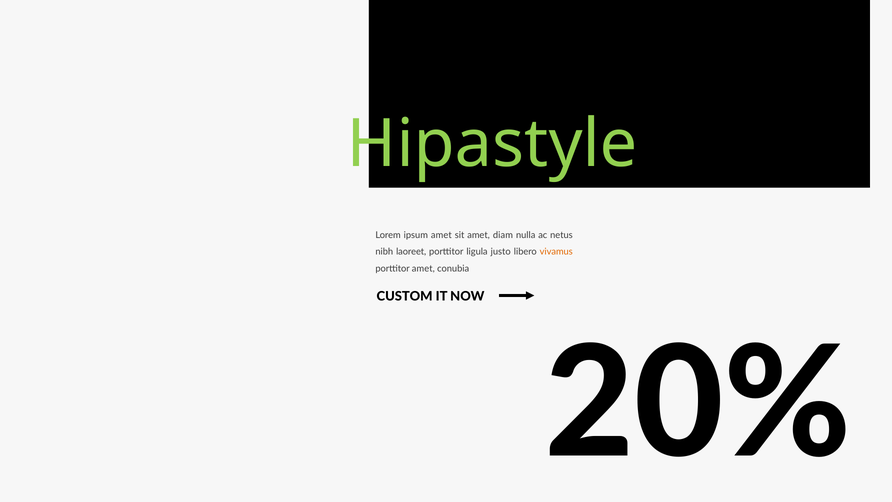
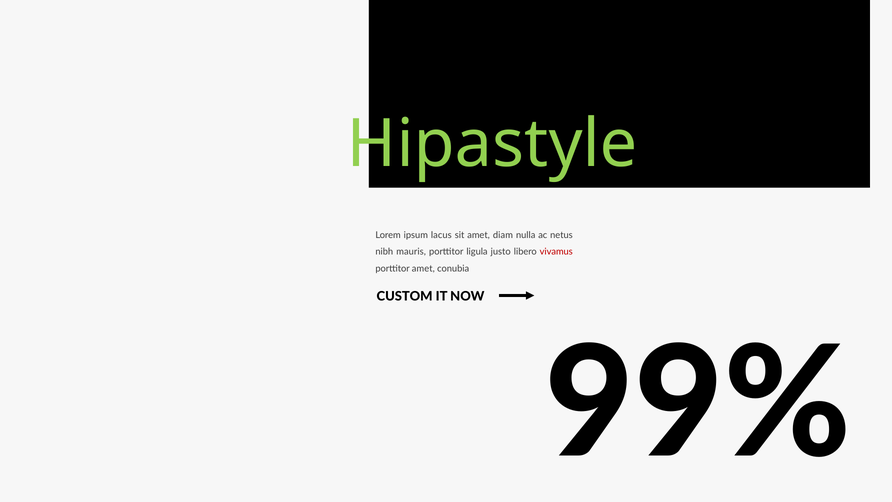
ipsum amet: amet -> lacus (441, 235)
laoreet: laoreet -> mauris (411, 252)
vivamus colour: orange -> red (556, 252)
20%: 20% -> 99% (698, 405)
